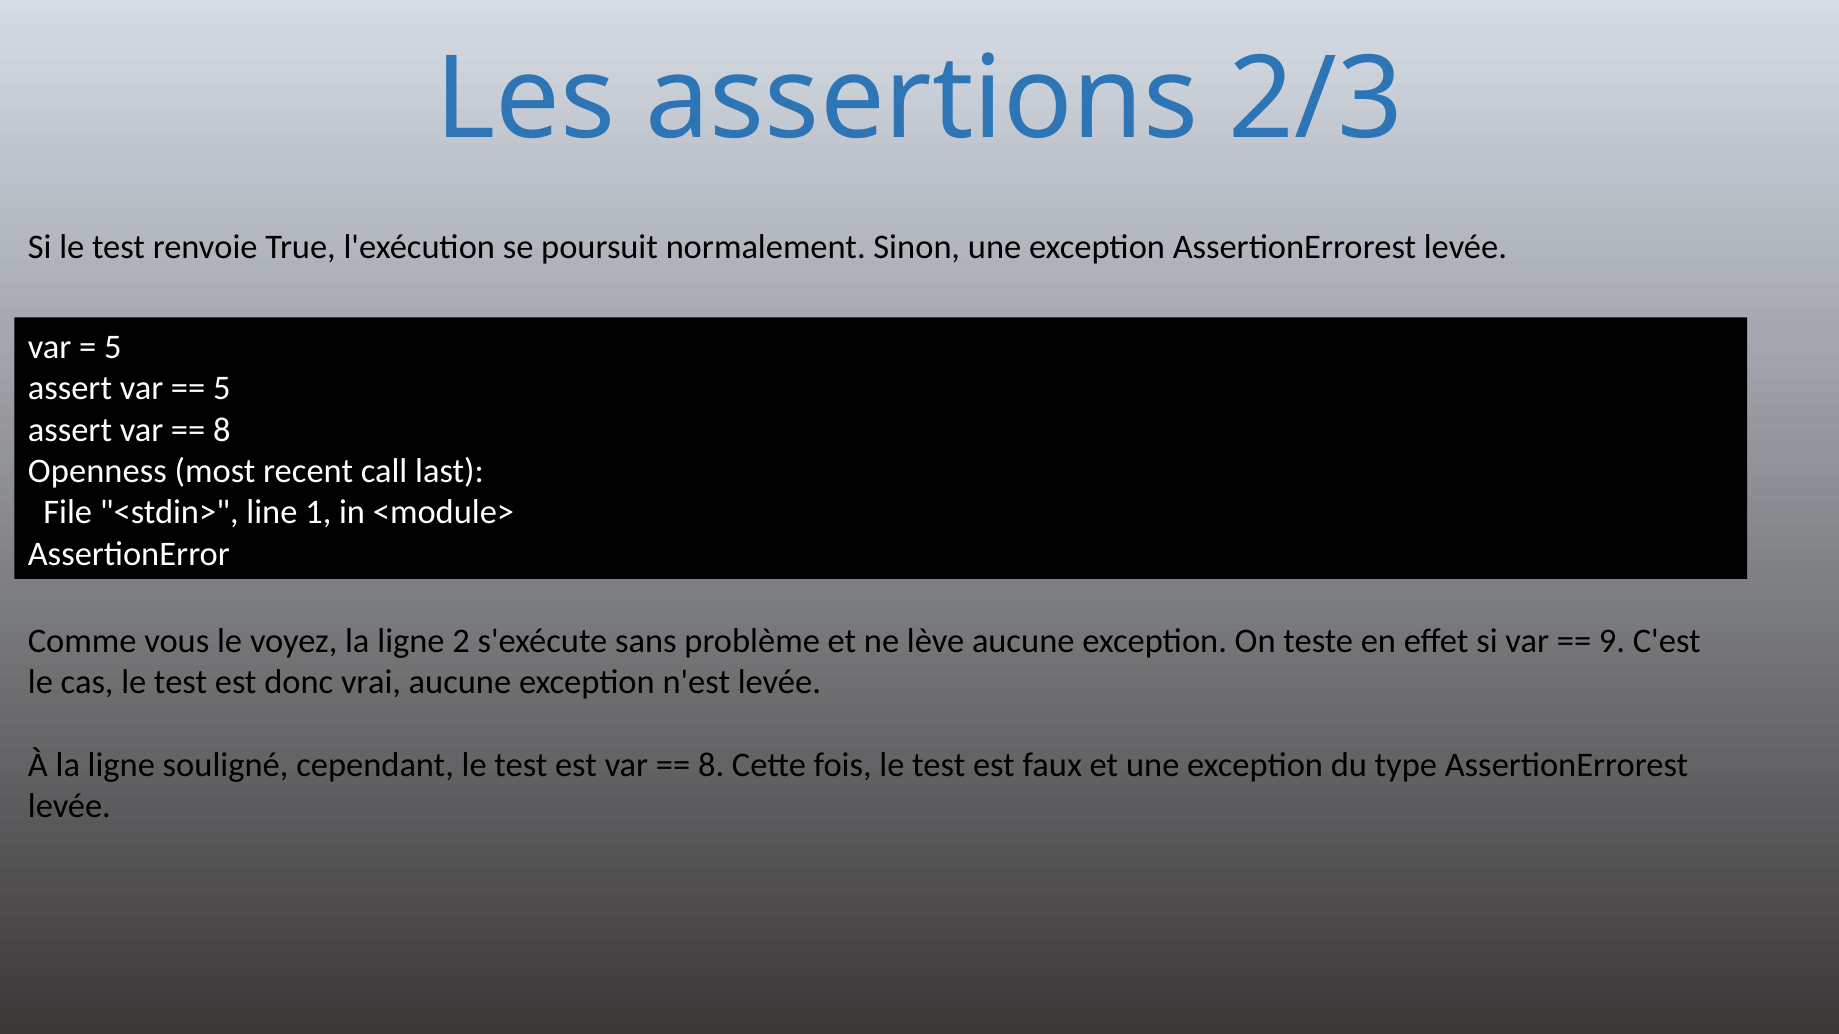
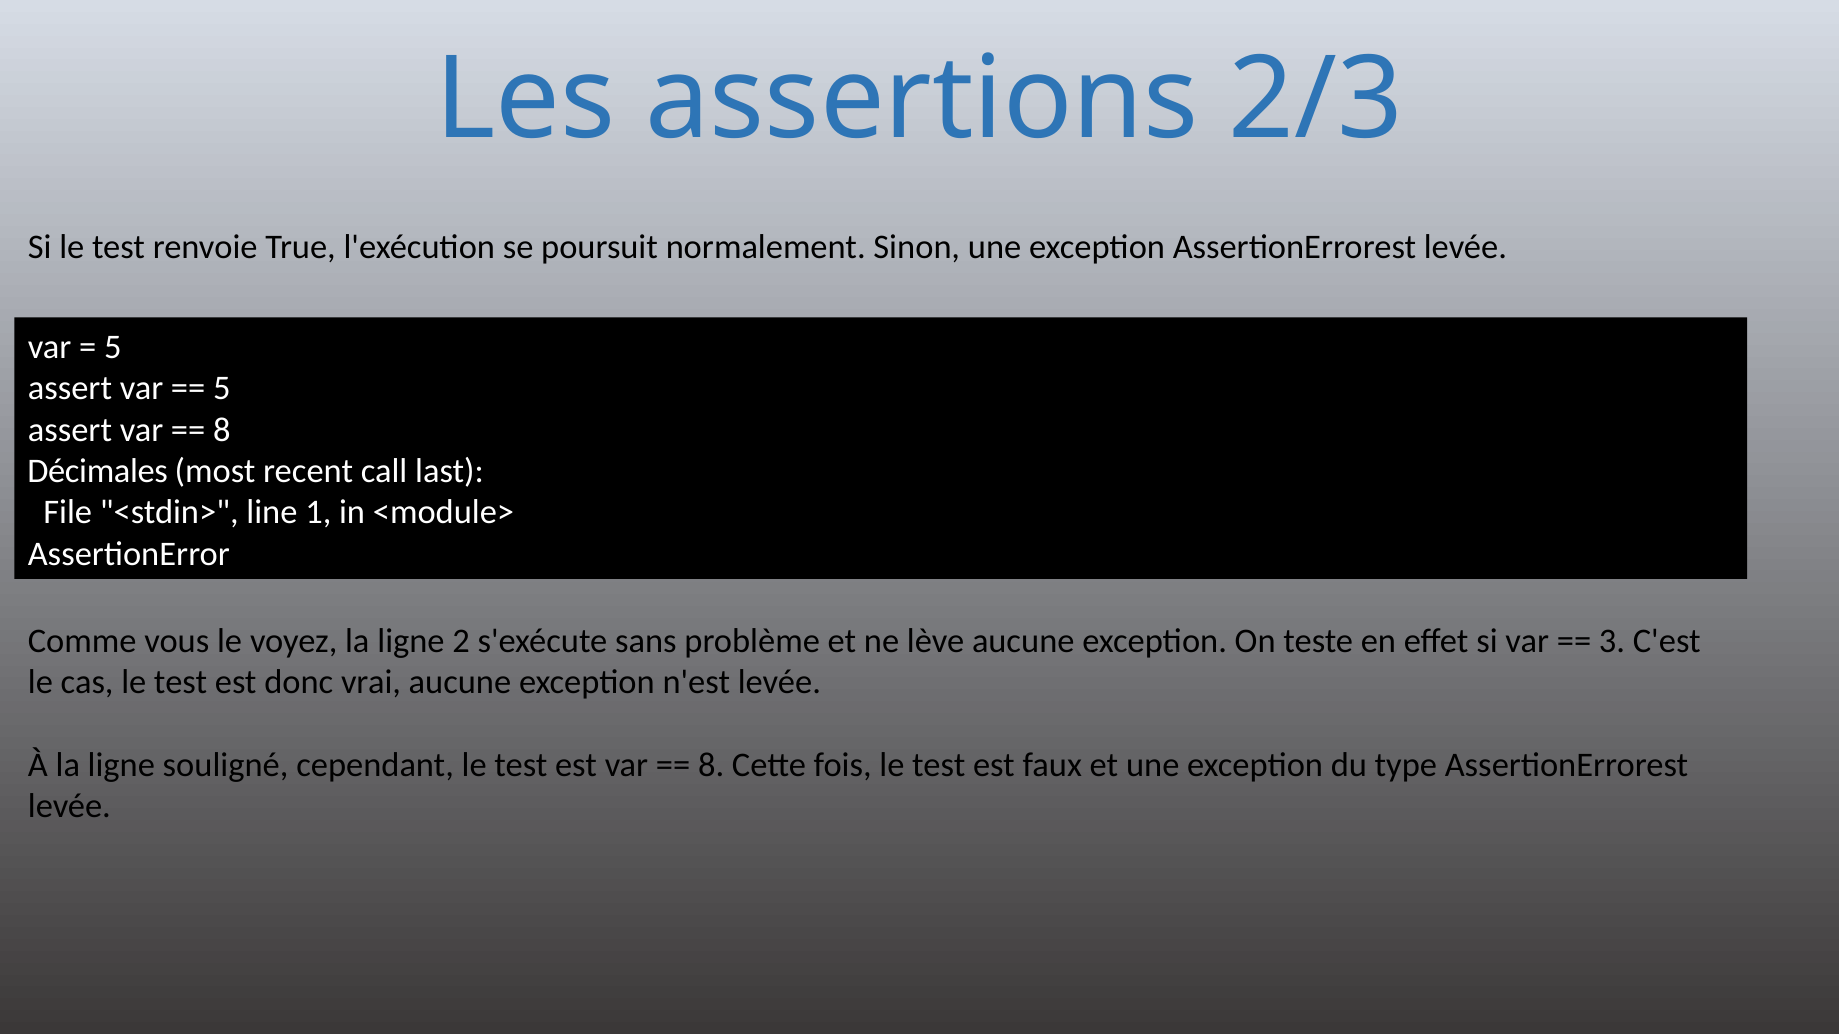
Openness: Openness -> Décimales (98, 471)
9: 9 -> 3 (1612, 641)
